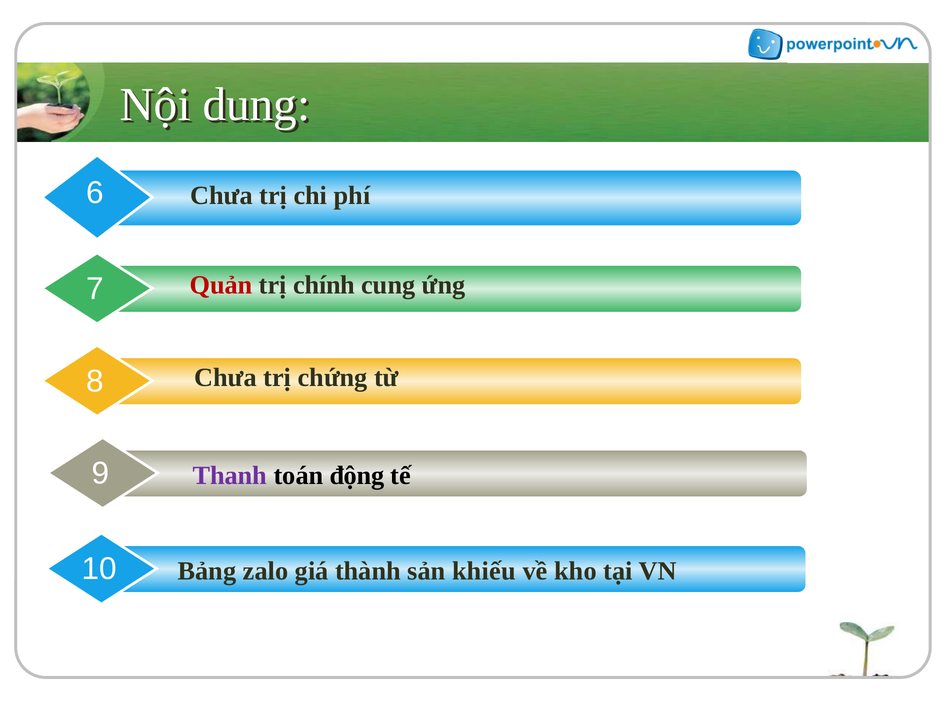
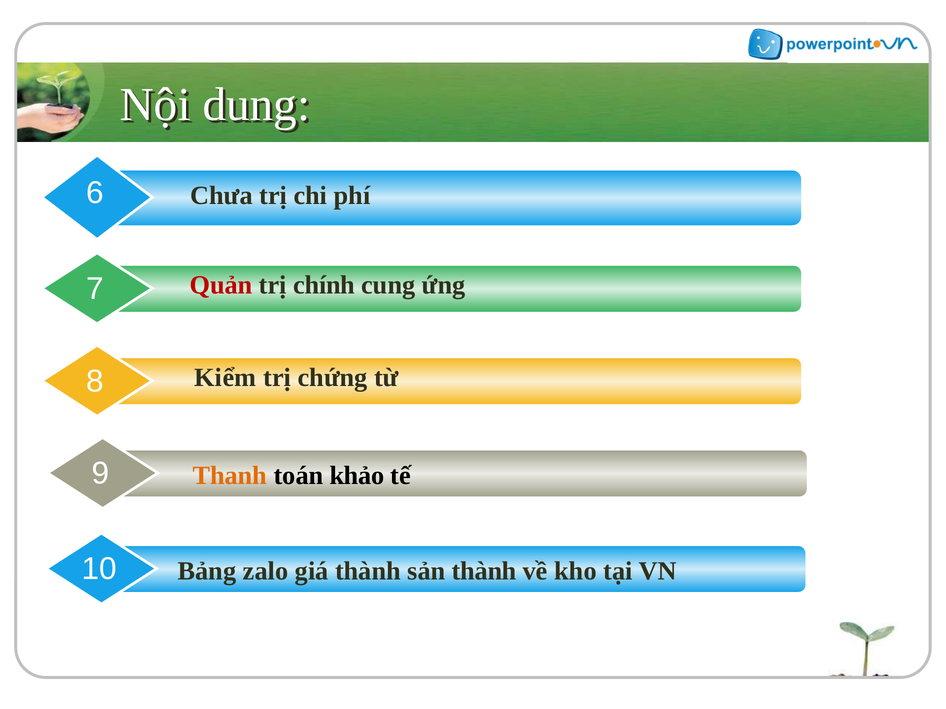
Chưa: Chưa -> Kiểm (225, 378)
Thanh colour: purple -> orange (230, 476)
động: động -> khảo (357, 476)
sản khiếu: khiếu -> thành (484, 572)
